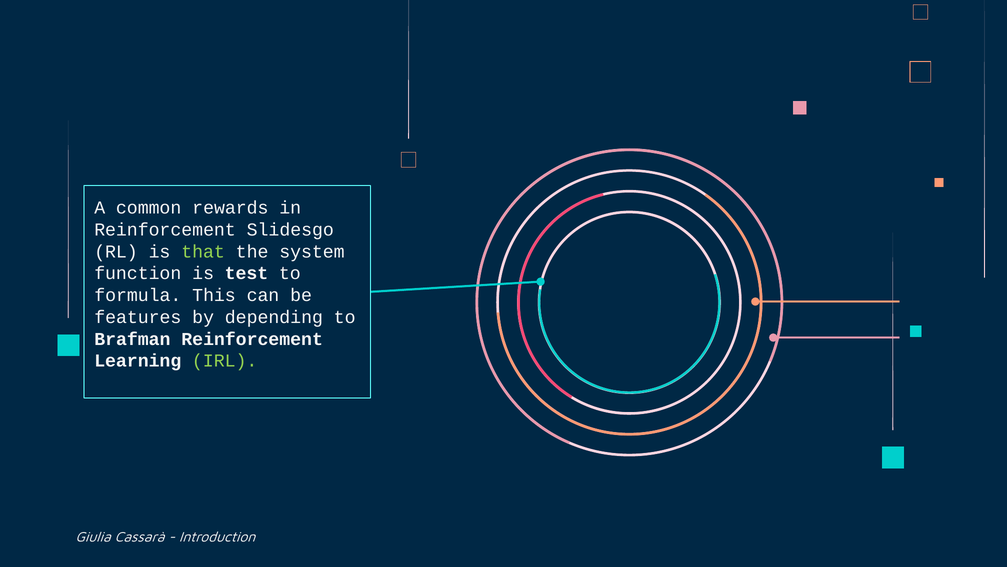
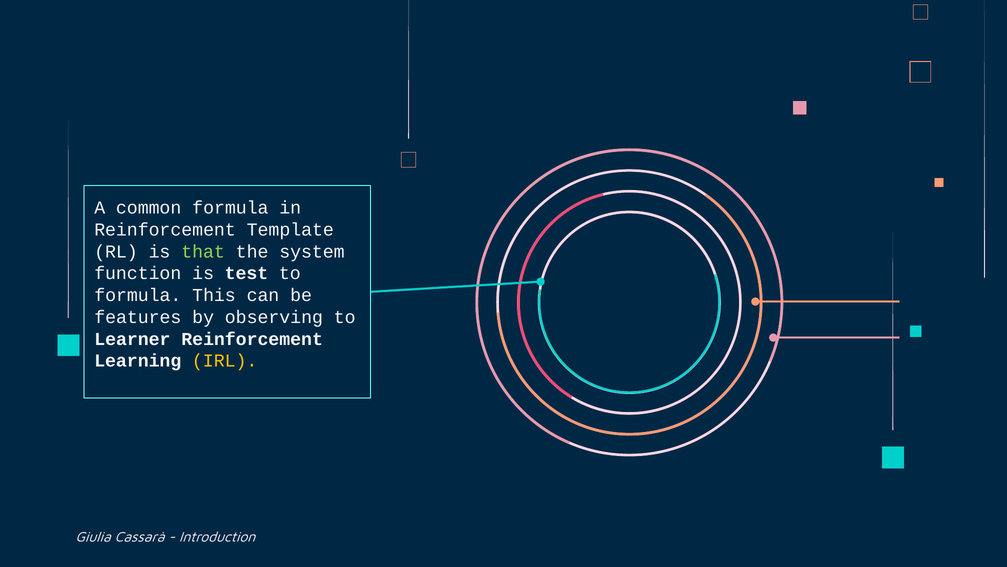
common rewards: rewards -> formula (230, 208)
Slidesgo: Slidesgo -> Template (290, 229)
depending: depending -> observing (274, 317)
Brafman: Brafman -> Learner (132, 339)
IRL colour: light green -> yellow (225, 361)
